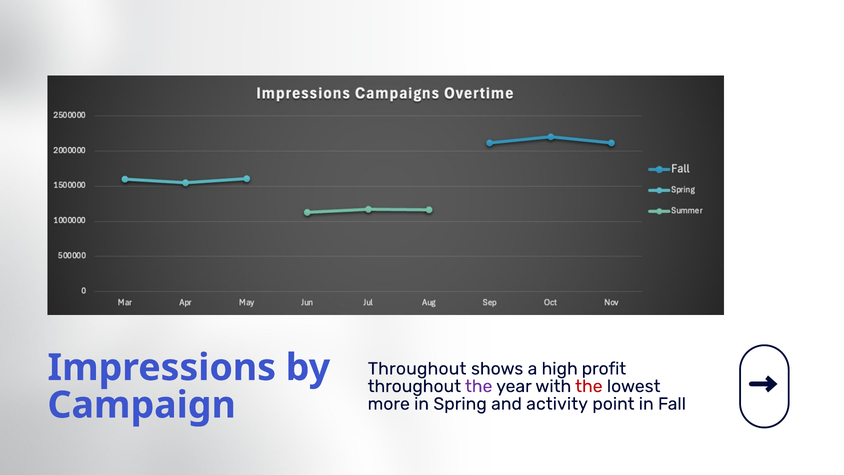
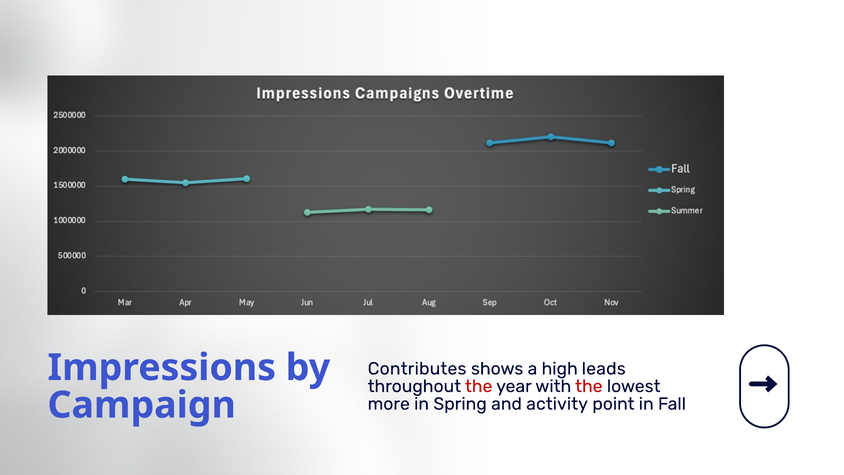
Throughout: Throughout -> Contributes (417, 368)
profit: profit -> leads (604, 368)
the colour: purple -> red (479, 386)
